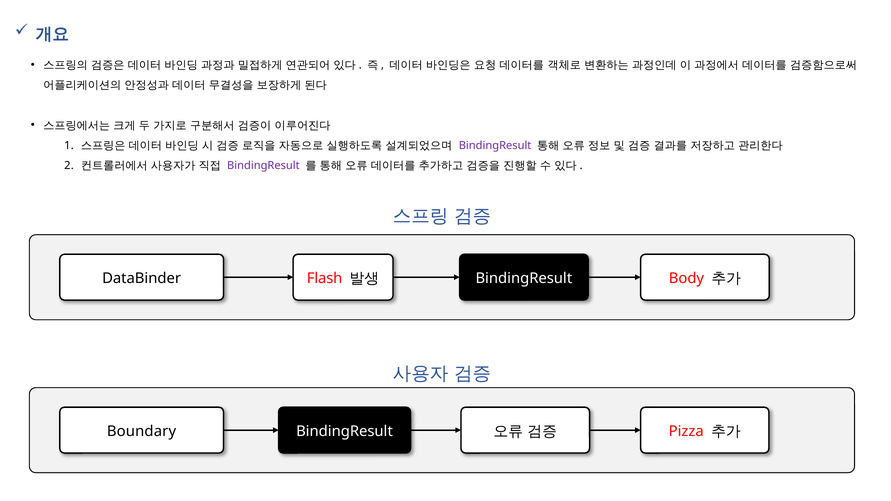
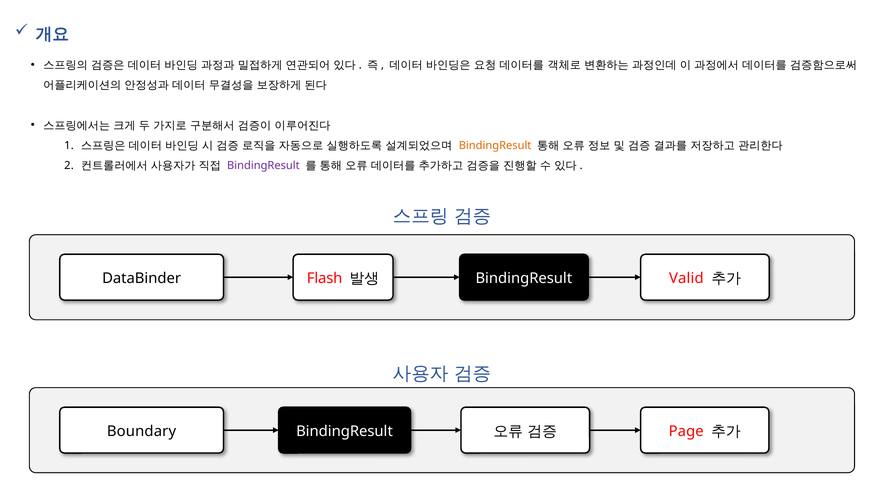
BindingResult colour: purple -> orange (495, 145)
Body: Body -> Valid (686, 278)
Pizza: Pizza -> Page (686, 431)
